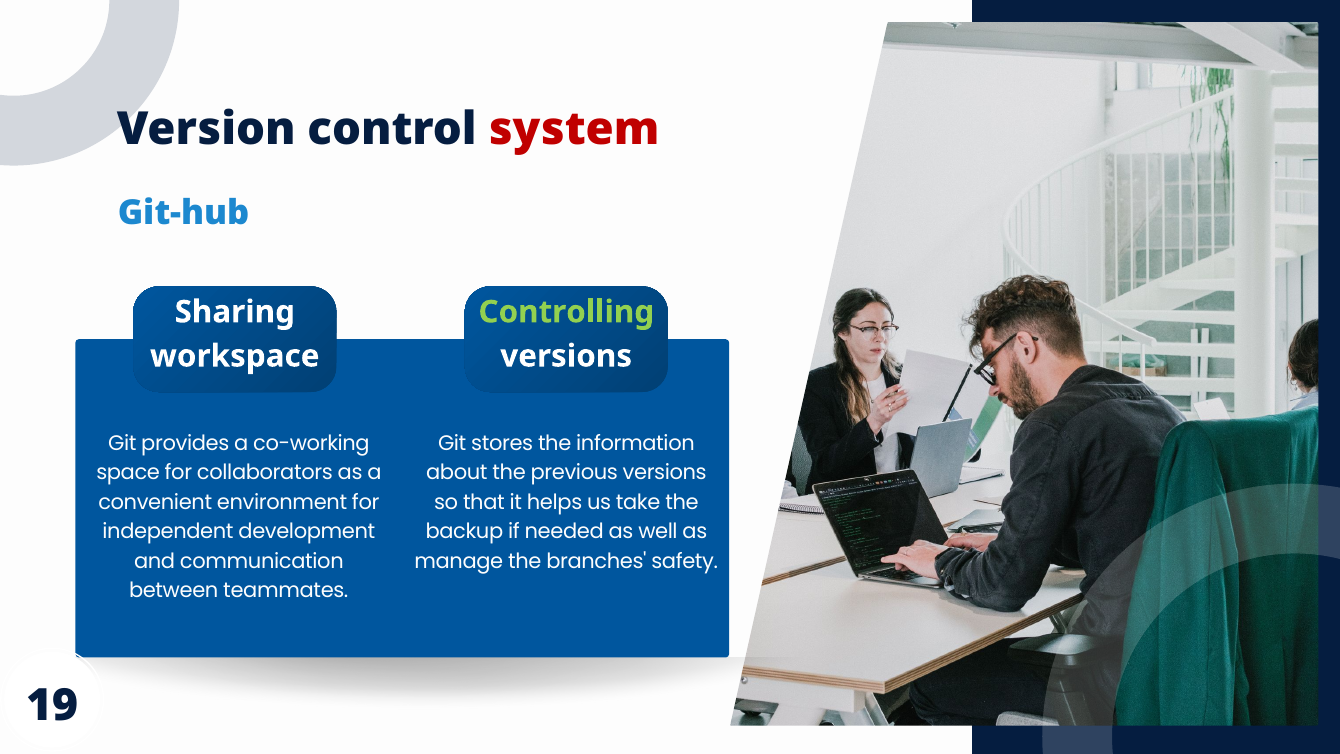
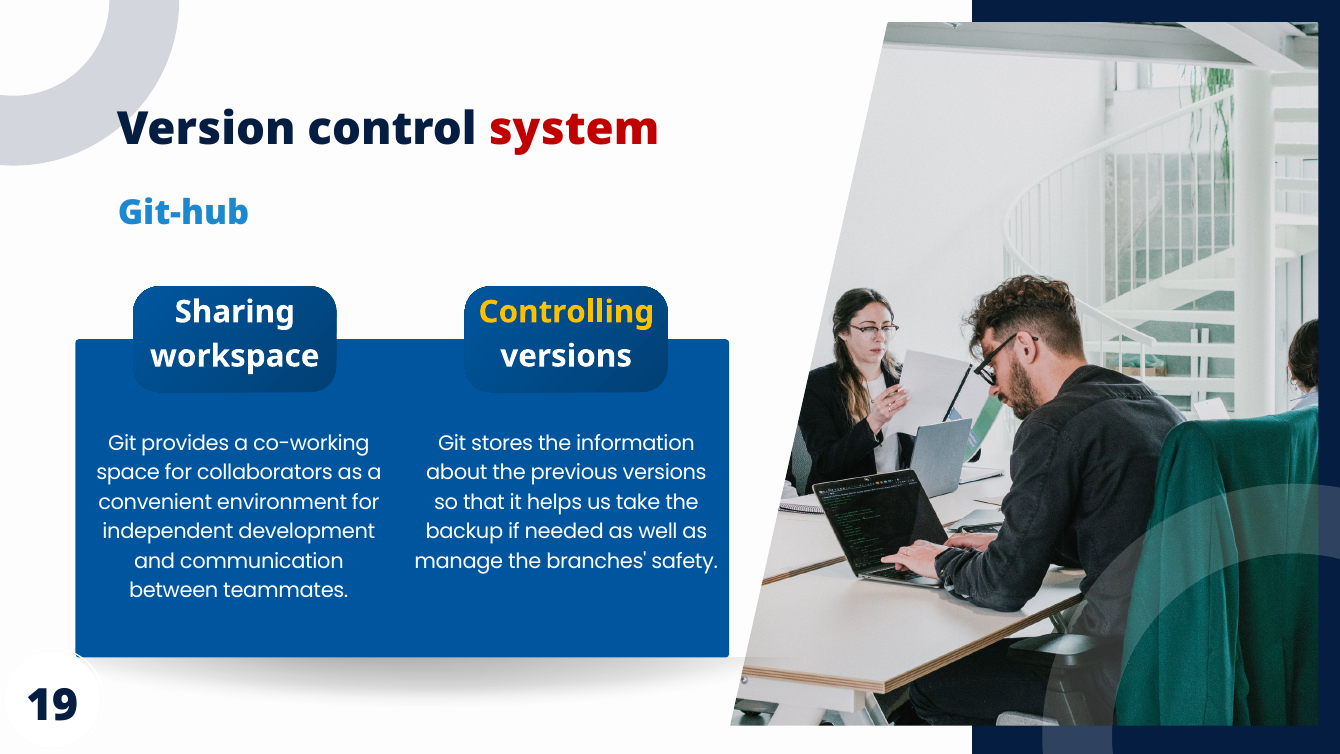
Controlling colour: light green -> yellow (566, 312)
